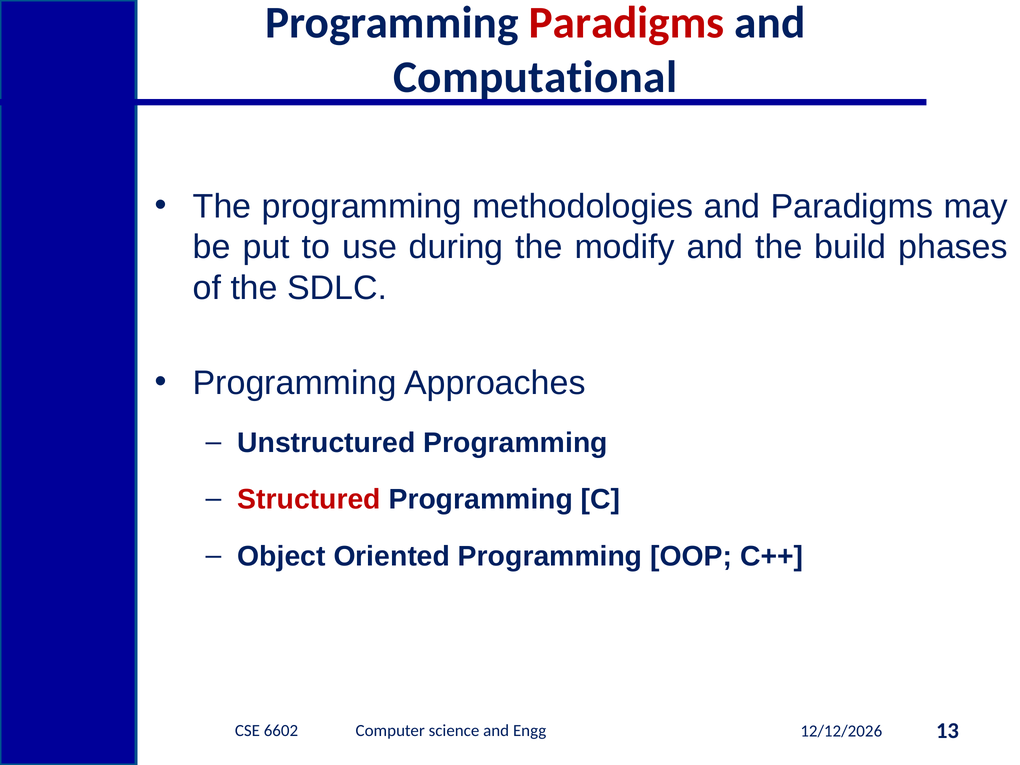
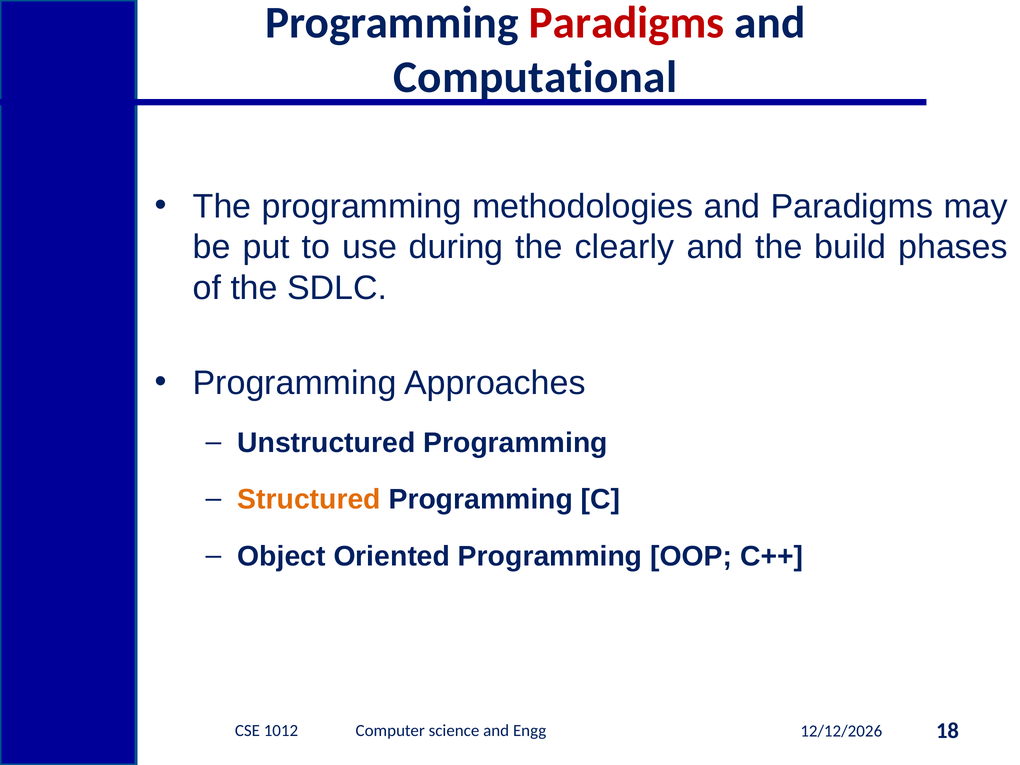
modify: modify -> clearly (624, 247)
Structured colour: red -> orange (309, 500)
6602: 6602 -> 1012 (281, 730)
13: 13 -> 18 (947, 731)
